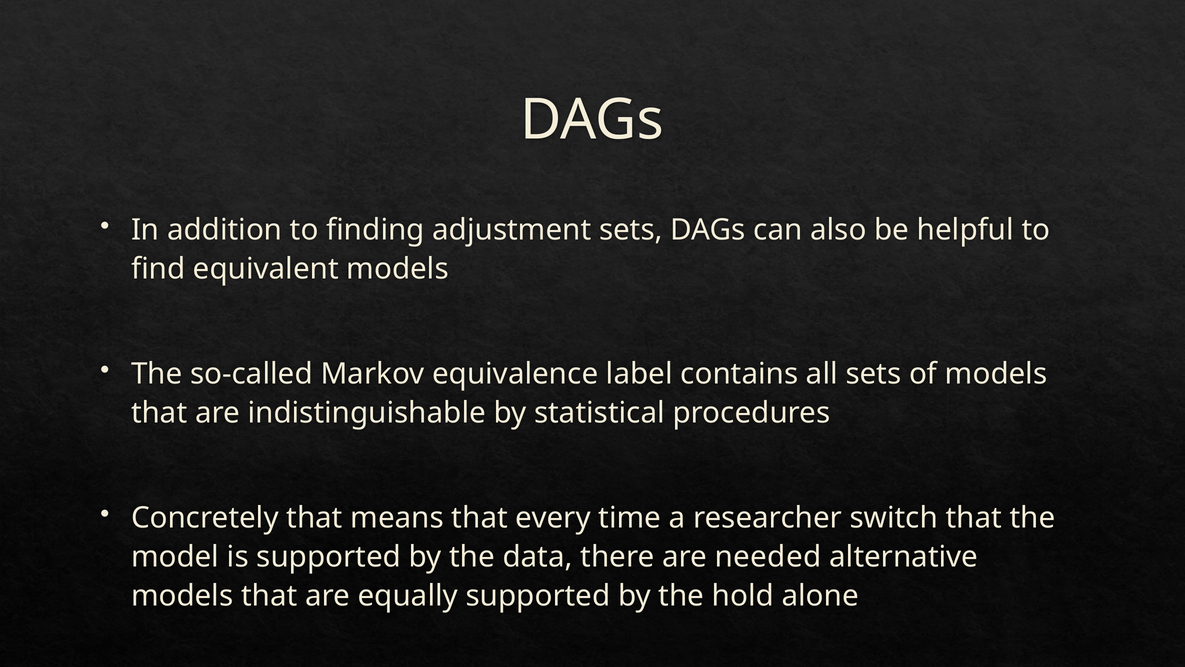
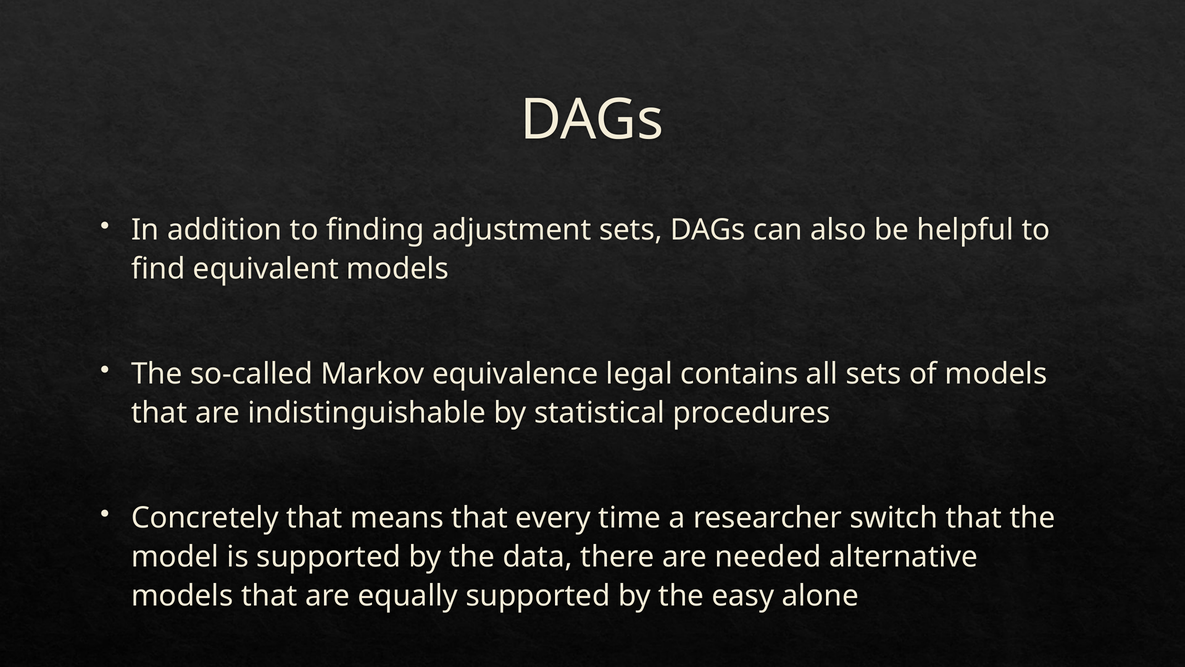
label: label -> legal (639, 374)
hold: hold -> easy (743, 596)
